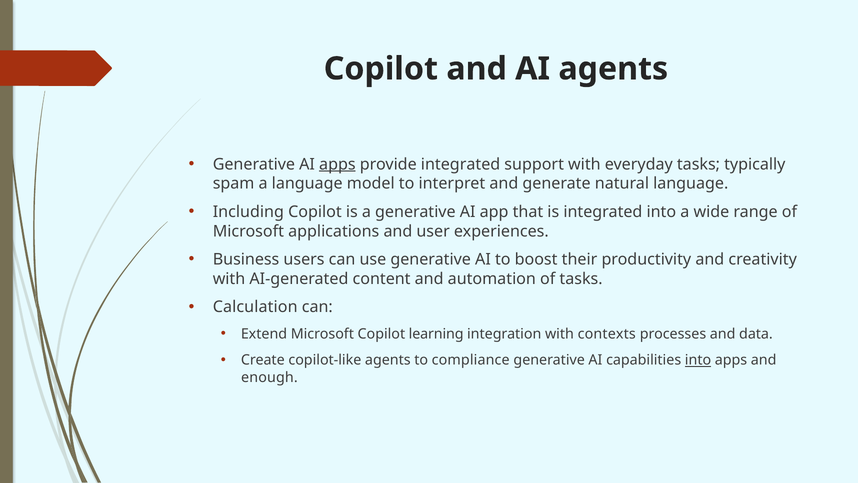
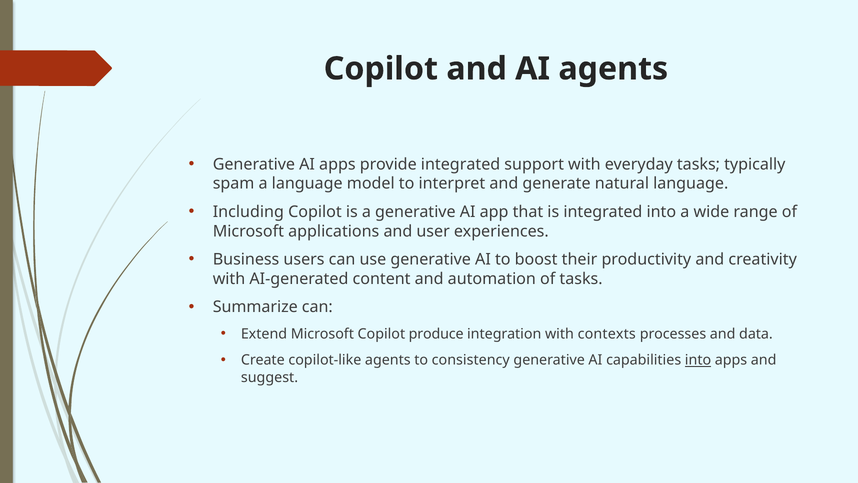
apps underline: present -> none (337, 164)
Calculation: Calculation -> Summarize (255, 307)
learning: learning -> produce (436, 334)
compliance: compliance -> consistency (471, 360)
enough: enough -> suggest (270, 377)
